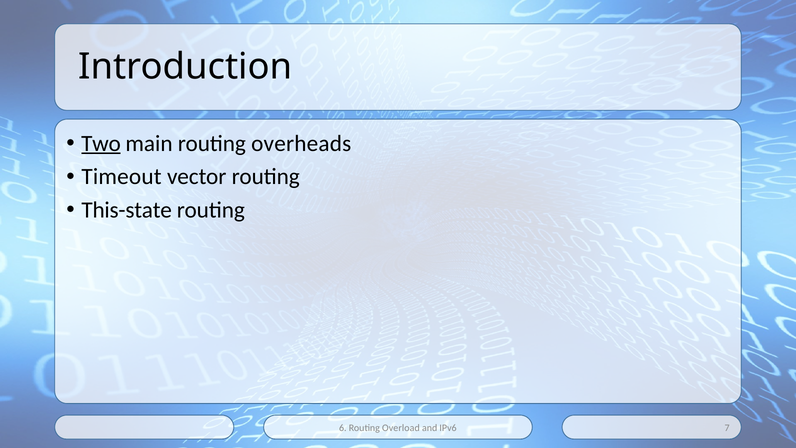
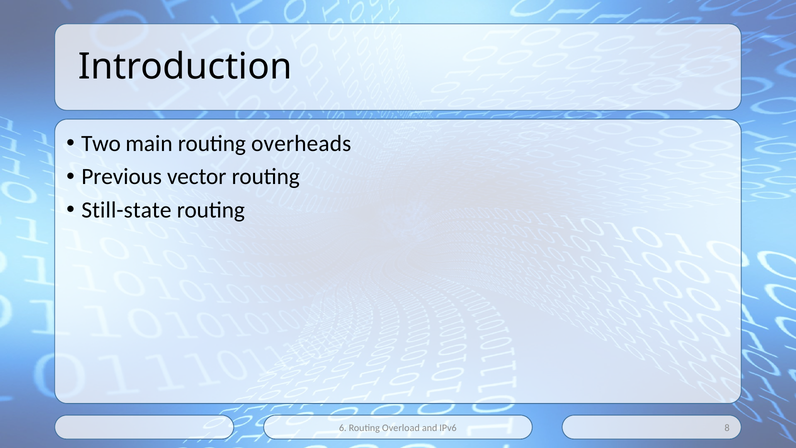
Two underline: present -> none (101, 143)
Timeout: Timeout -> Previous (122, 177)
This-state: This-state -> Still-state (126, 210)
7: 7 -> 8 (727, 428)
